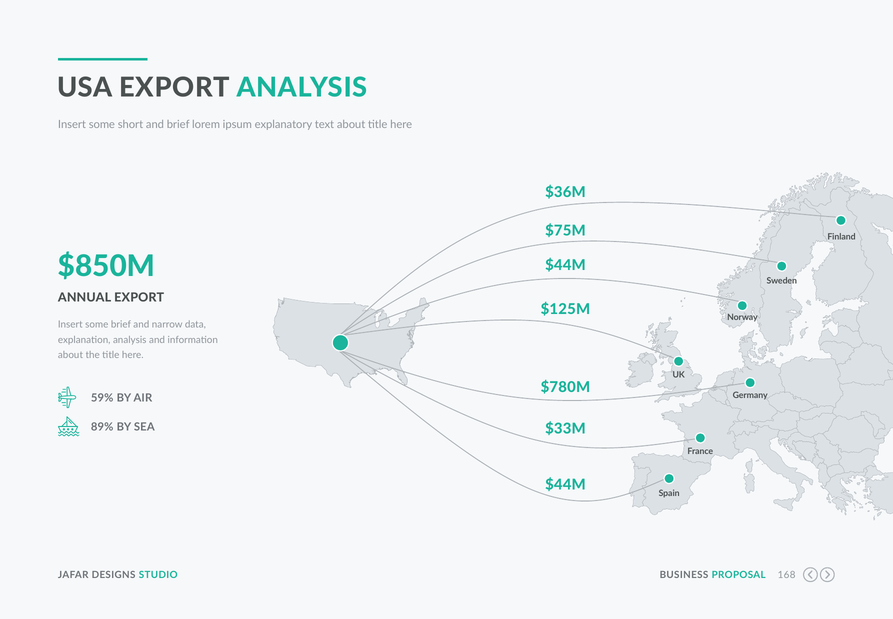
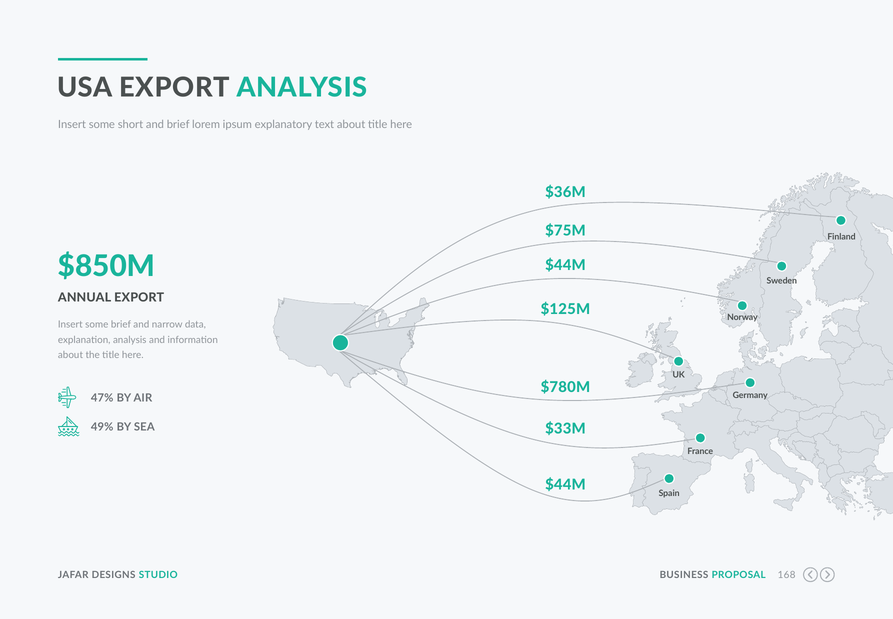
59%: 59% -> 47% (102, 398)
89%: 89% -> 49% (102, 426)
